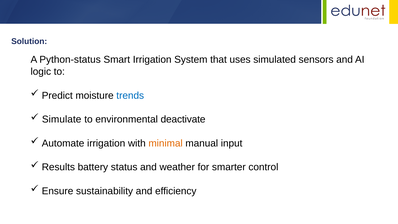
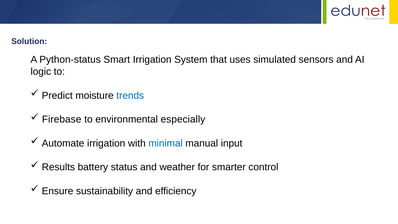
Simulate: Simulate -> Firebase (62, 119)
deactivate: deactivate -> especially (183, 119)
minimal colour: orange -> blue (166, 143)
